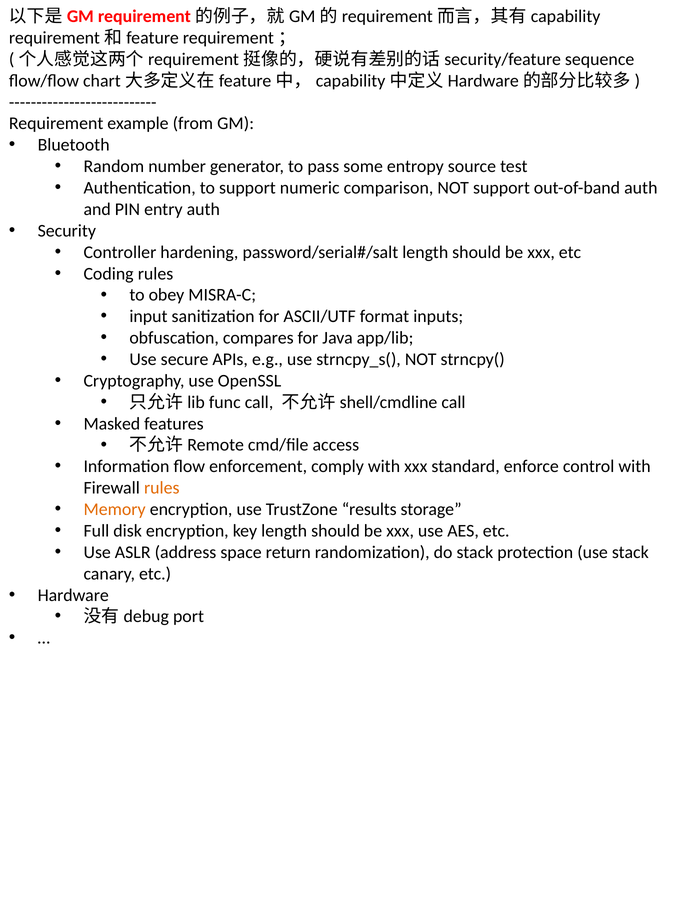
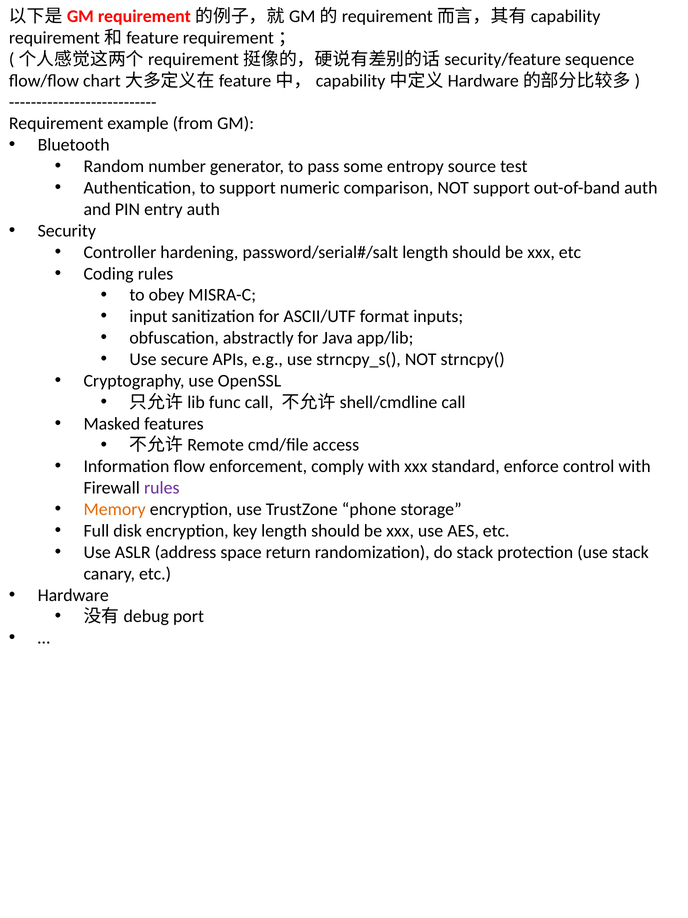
compares: compares -> abstractly (258, 338)
rules colour: orange -> purple (162, 488)
results: results -> phone (369, 509)
